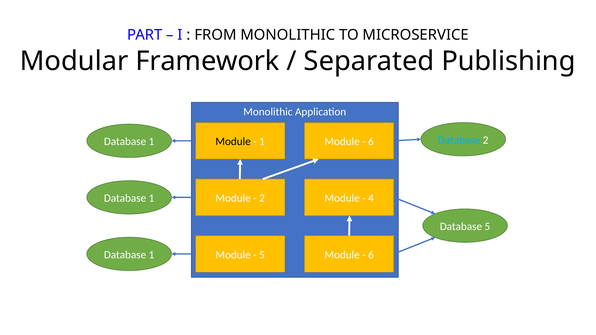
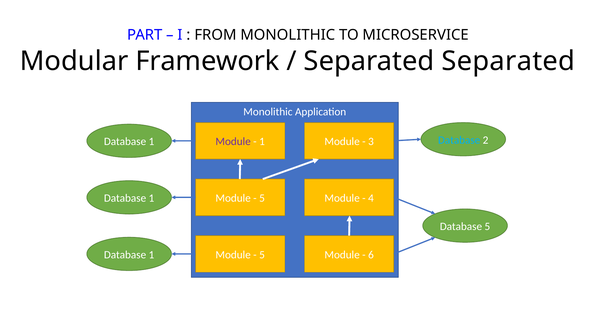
Separated Publishing: Publishing -> Separated (508, 61)
Module colour: black -> purple (233, 142)
6: 6 -> 3 (371, 142)
2: 2 -> 5 (262, 198)
